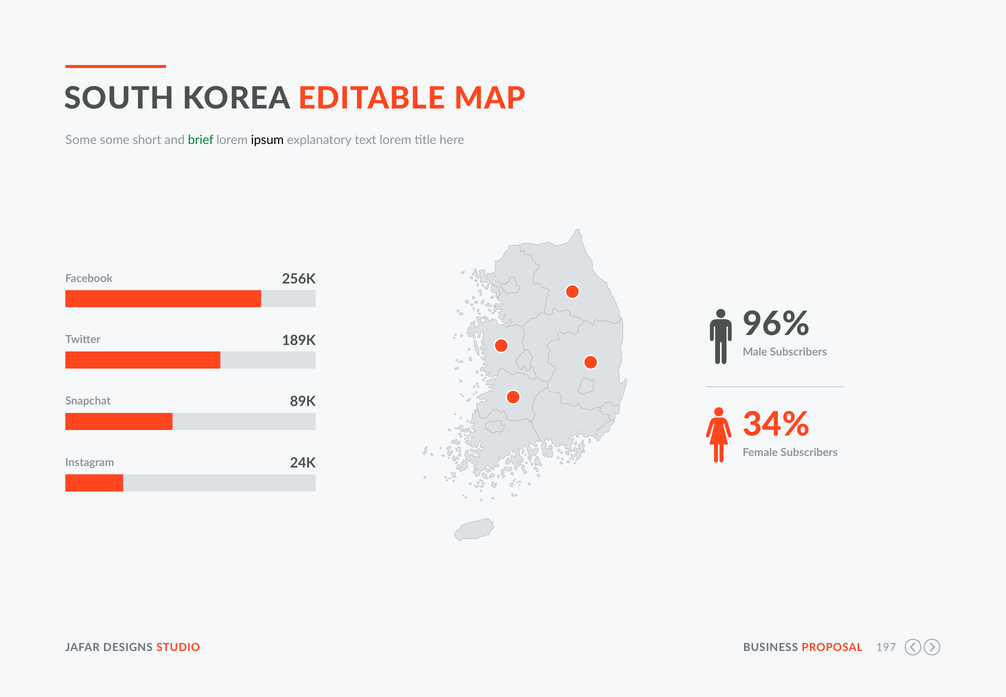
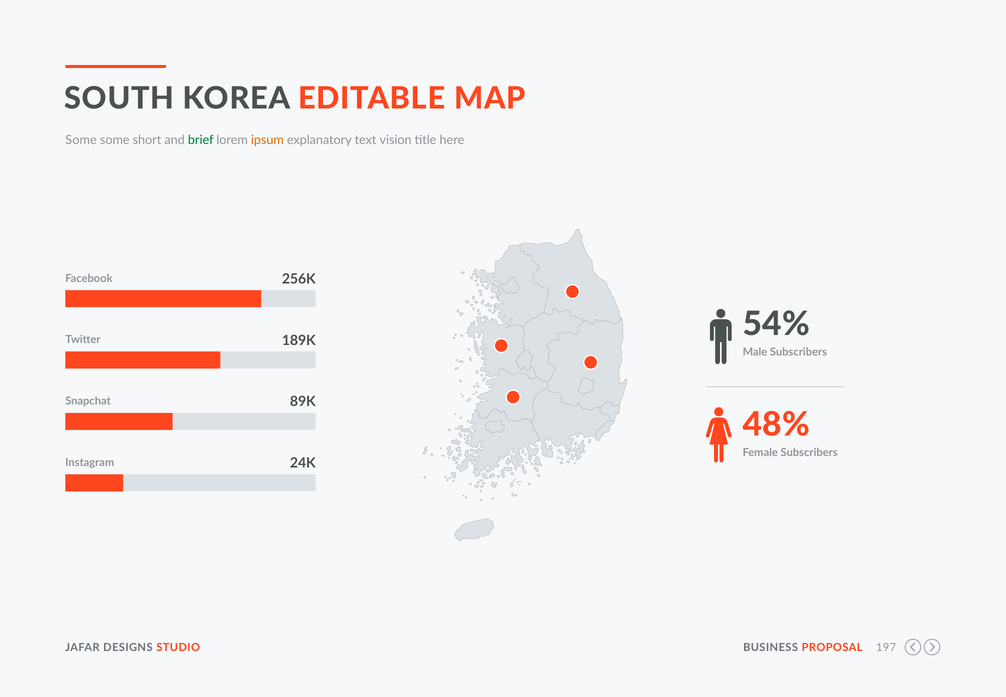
ipsum colour: black -> orange (267, 140)
text lorem: lorem -> vision (396, 140)
96%: 96% -> 54% (776, 324)
34%: 34% -> 48% (776, 424)
